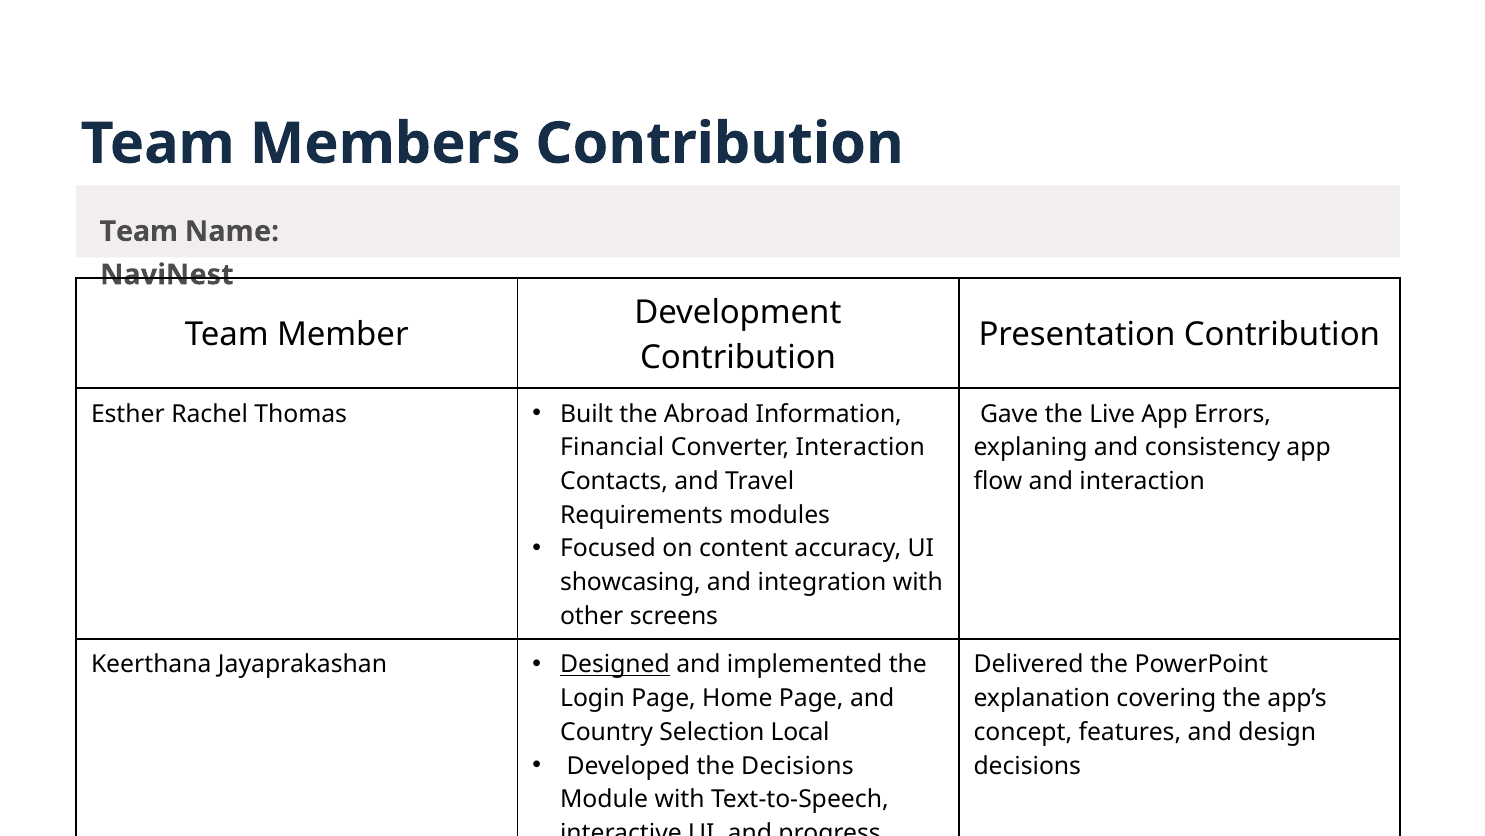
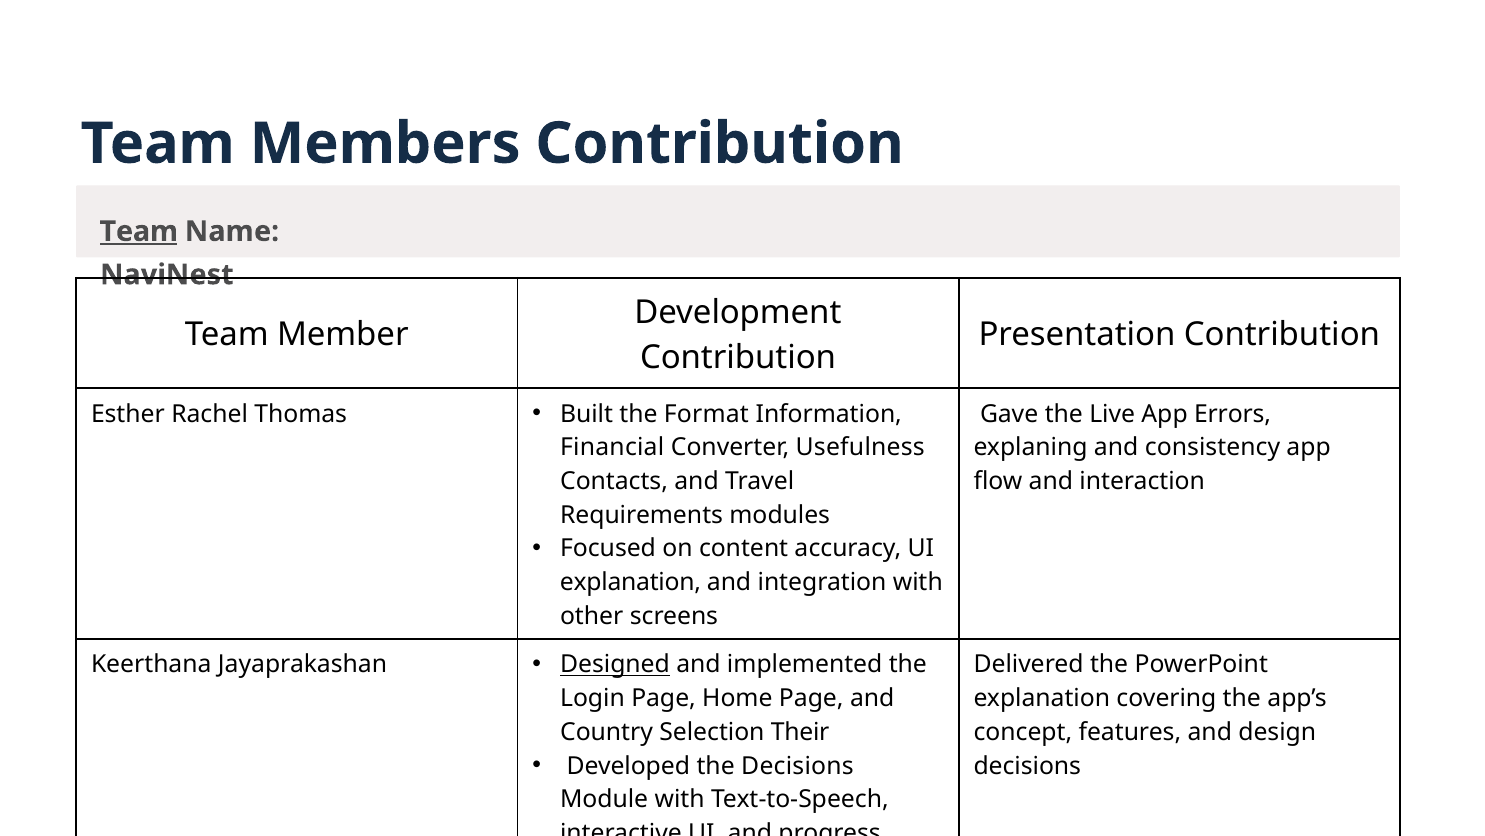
Team underline: none -> present (139, 231)
Abroad: Abroad -> Format (706, 414)
Converter Interaction: Interaction -> Usefulness (860, 447)
showcasing: showcasing -> explanation (630, 582)
Local: Local -> Their (800, 732)
